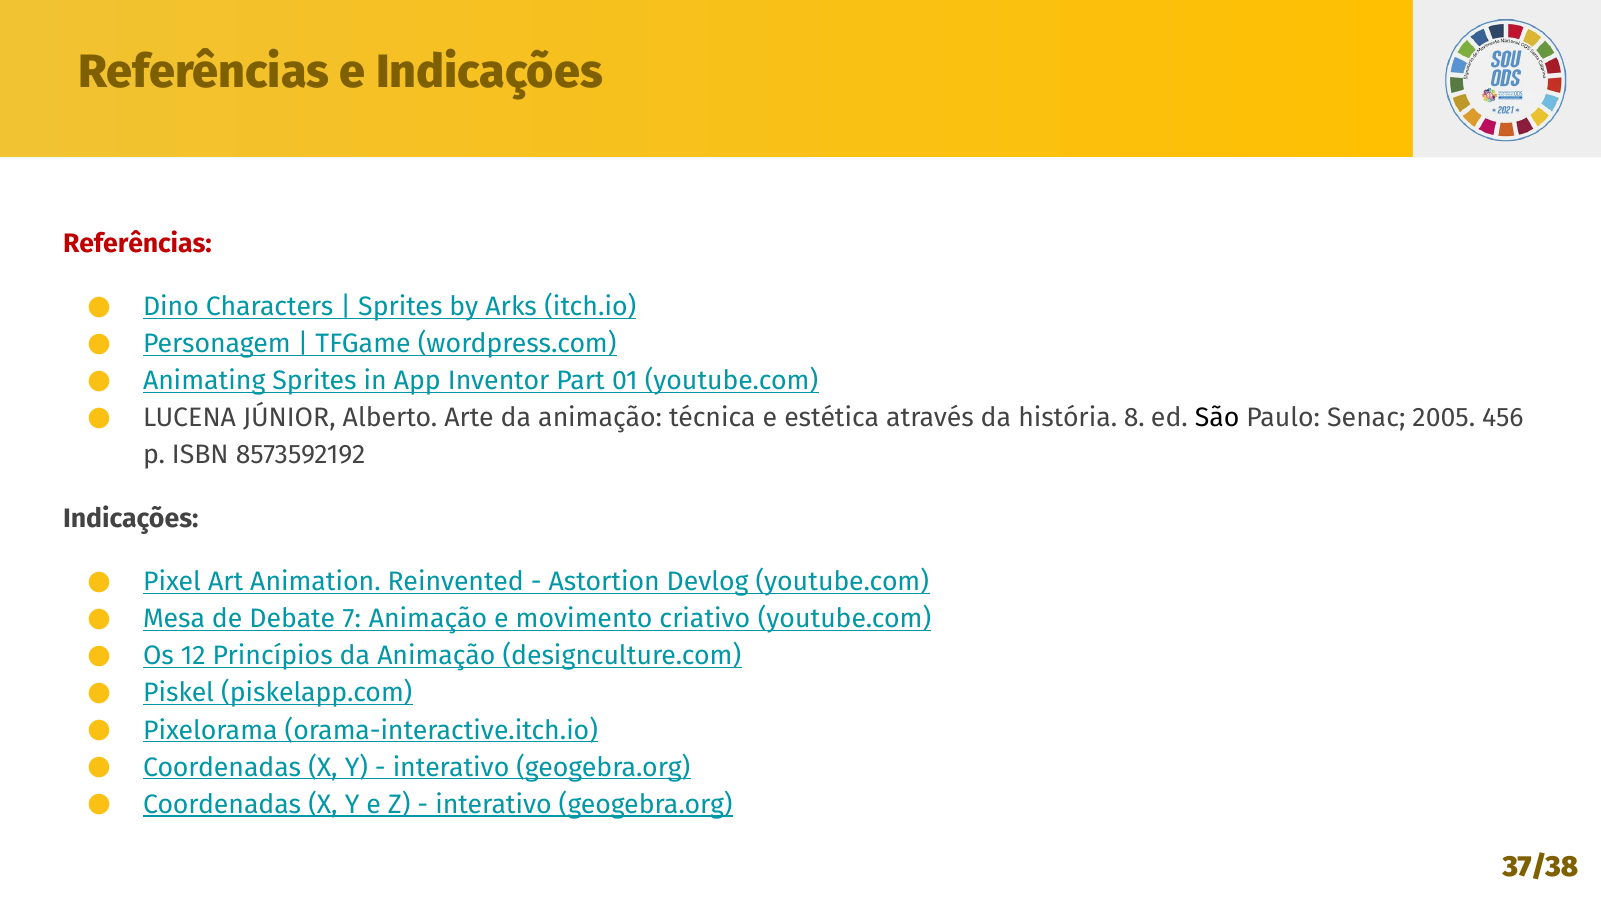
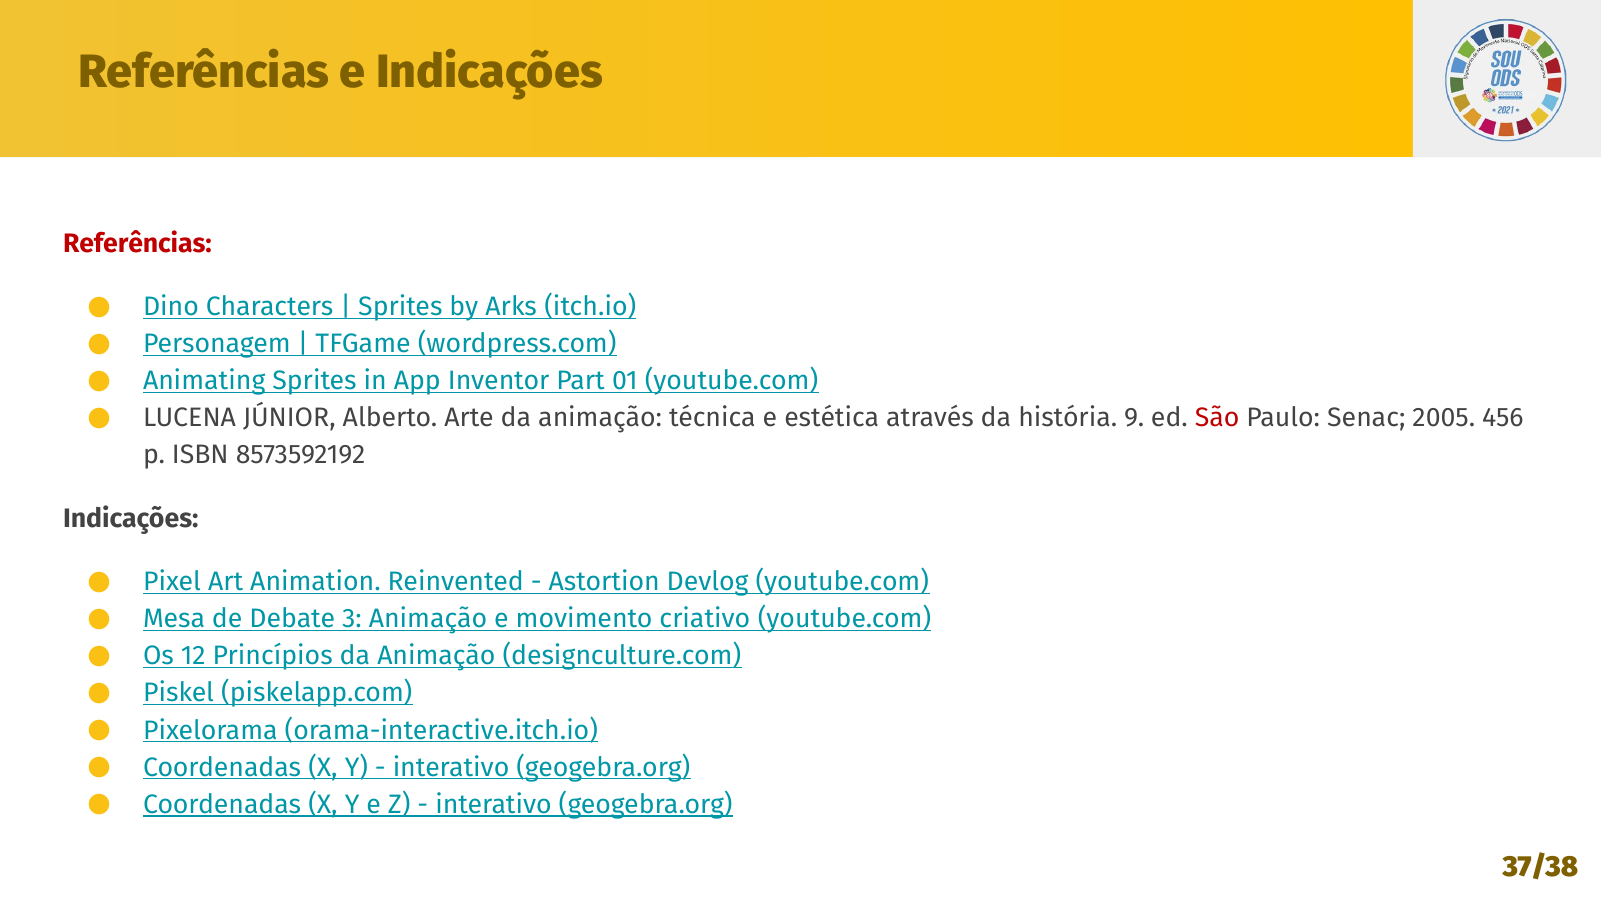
8: 8 -> 9 (1134, 418)
São colour: black -> red (1217, 418)
7: 7 -> 3 (352, 619)
